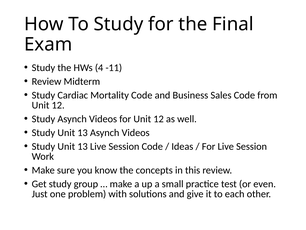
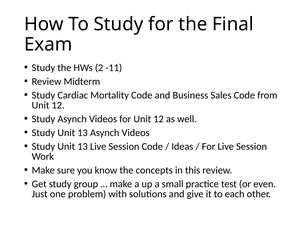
4: 4 -> 2 (99, 68)
